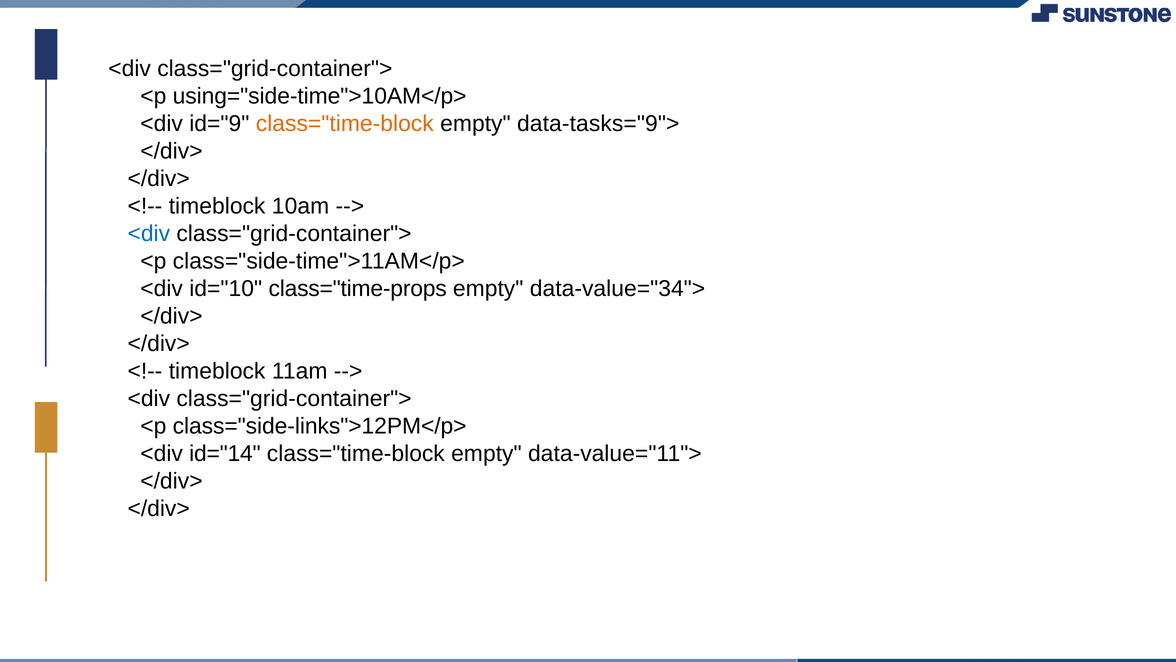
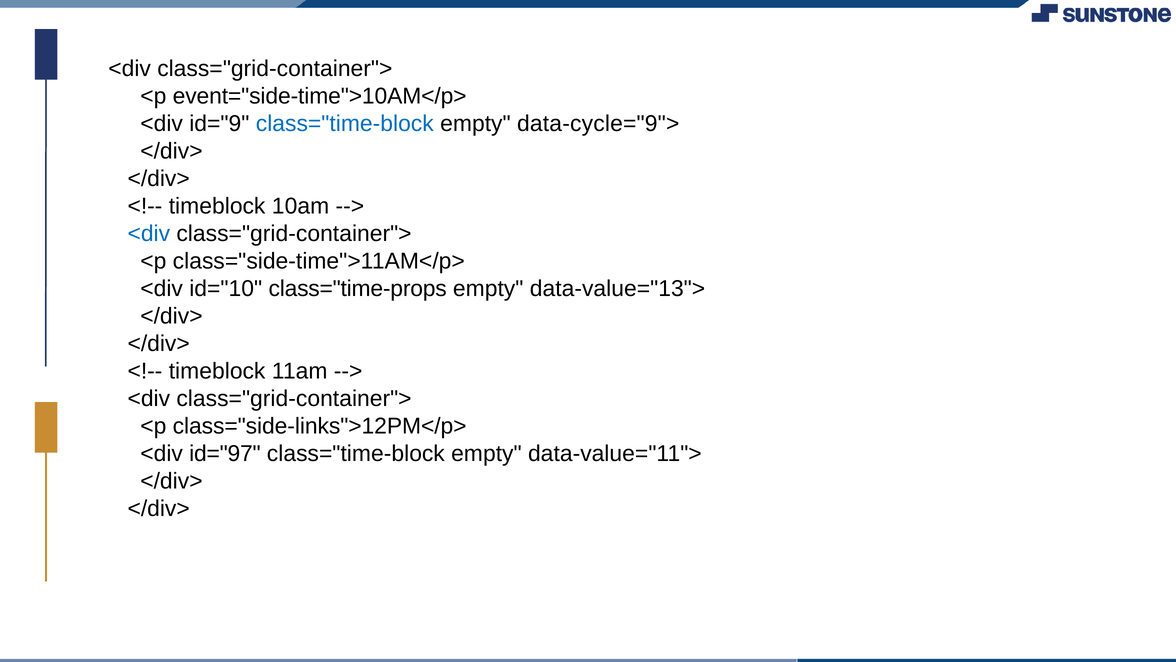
using="side-time">10AM</p>: using="side-time">10AM</p> -> event="side-time">10AM</p> (320, 96)
class="time-block colour: orange -> blue (345, 124)
data-tasks="9">: data-tasks="9"> -> data-cycle="9"> (598, 124)
data-value="34">: data-value="34"> -> data-value="13"> (618, 288)
id="14: id="14 -> id="97 (225, 453)
